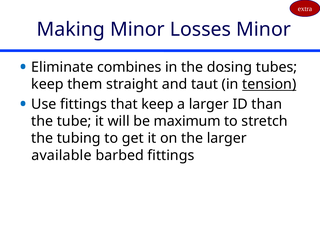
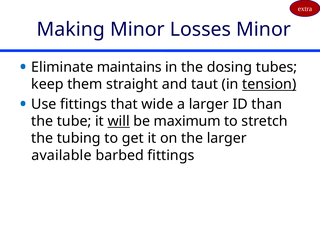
combines: combines -> maintains (129, 67)
that keep: keep -> wide (157, 104)
will underline: none -> present (119, 121)
